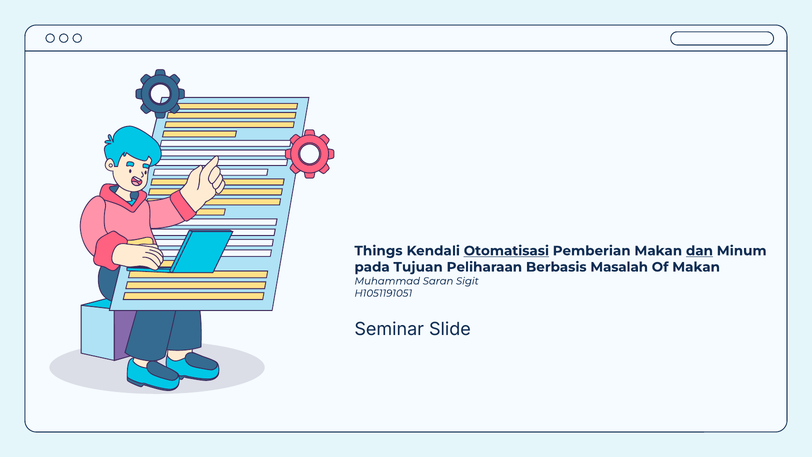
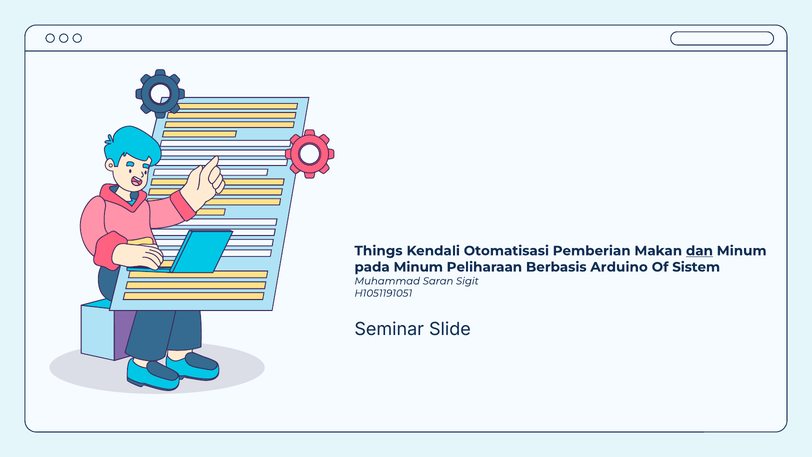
Otomatisasi underline: present -> none (506, 251)
pada Tujuan: Tujuan -> Minum (418, 267)
Masalah: Masalah -> Arduino (619, 267)
Of Makan: Makan -> Sistem (696, 267)
